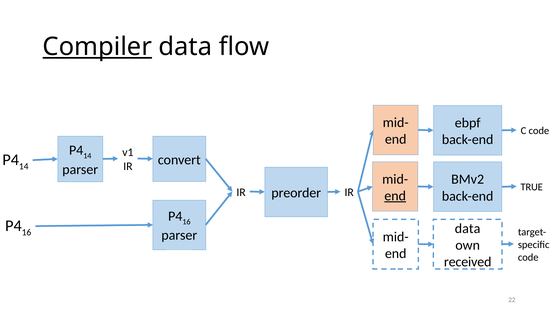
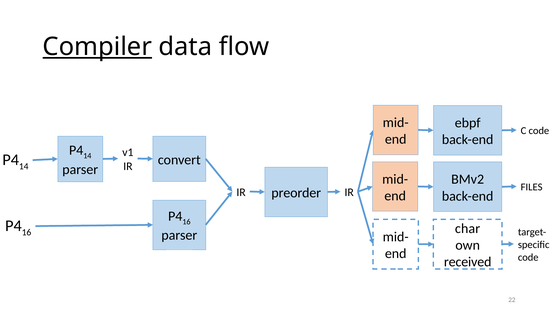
TRUE: TRUE -> FILES (532, 187)
end underline: present -> none (395, 196)
data: data -> char (468, 228)
